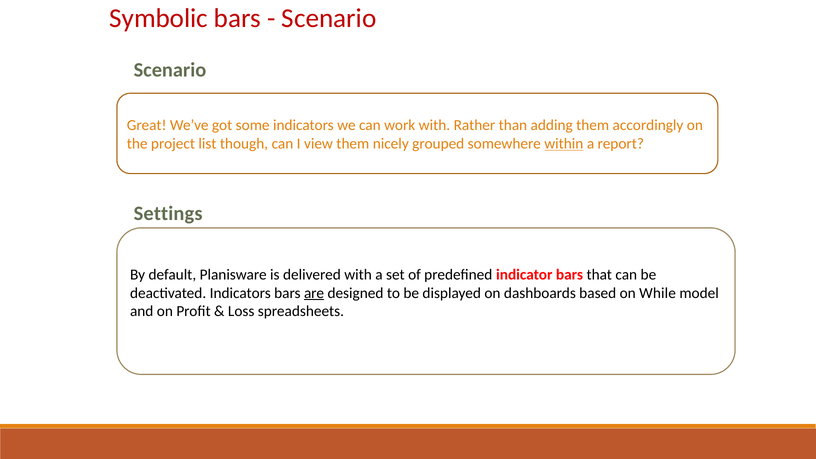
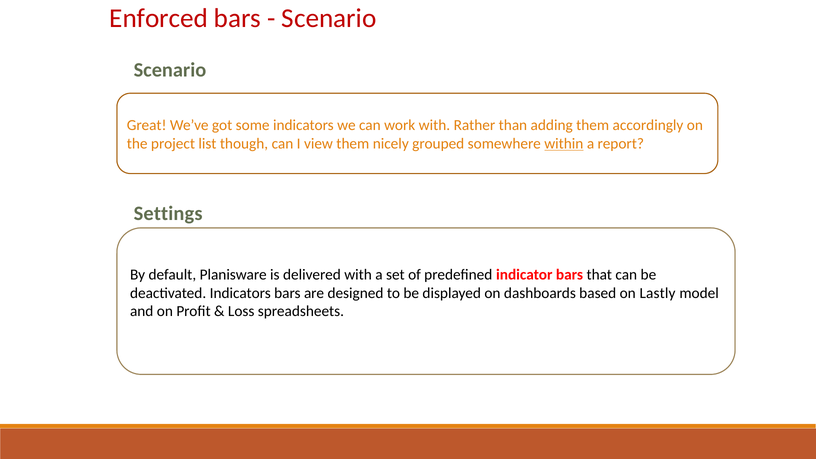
Symbolic: Symbolic -> Enforced (159, 18)
are underline: present -> none (314, 293)
While: While -> Lastly (658, 293)
